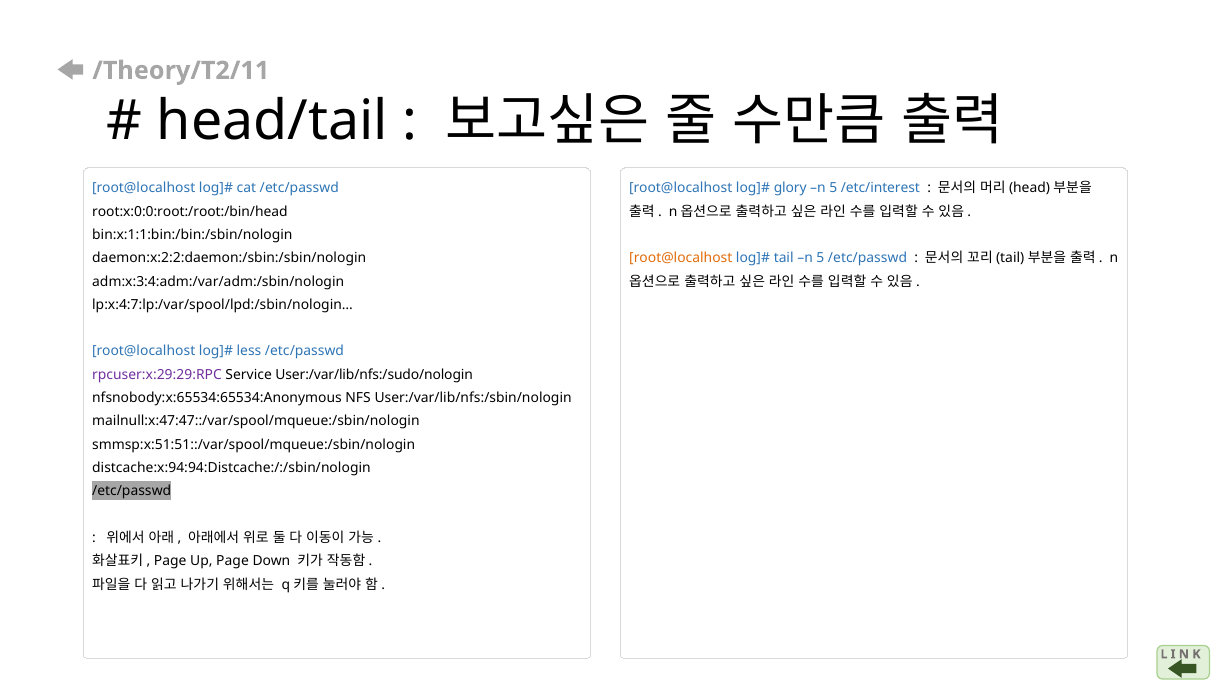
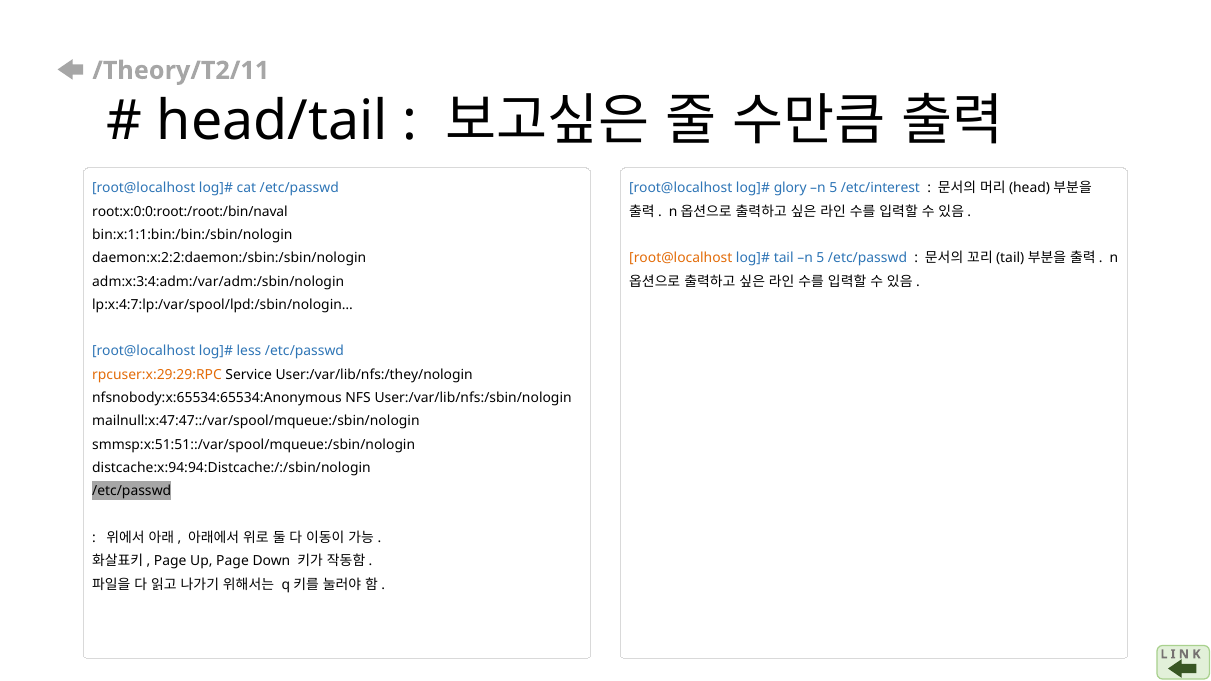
root:x:0:0:root:/root:/bin/head: root:x:0:0:root:/root:/bin/head -> root:x:0:0:root:/root:/bin/naval (190, 212)
rpcuser:x:29:29:RPC colour: purple -> orange (157, 375)
User:/var/lib/nfs:/sudo/nologin: User:/var/lib/nfs:/sudo/nologin -> User:/var/lib/nfs:/they/nologin (374, 375)
